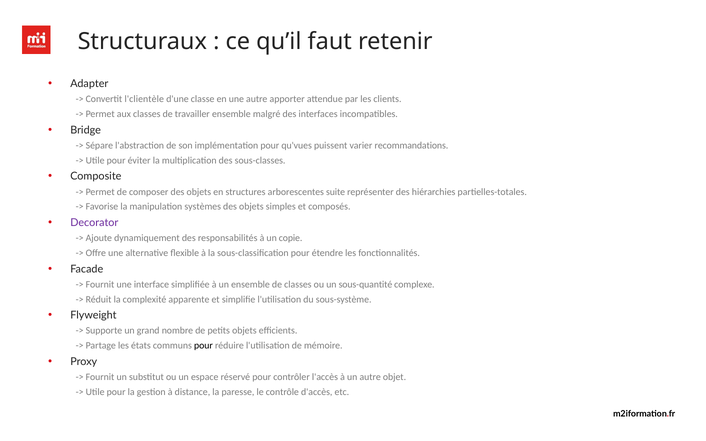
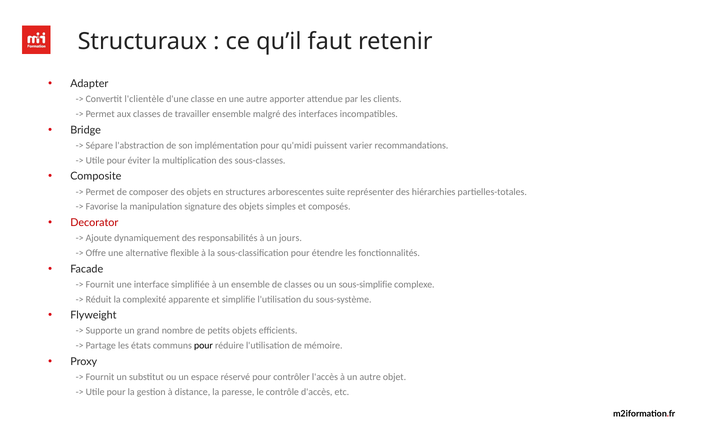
qu'vues: qu'vues -> qu'midi (297, 146)
systèmes: systèmes -> signature (203, 207)
Decorator colour: purple -> red (94, 223)
copie: copie -> jours (290, 238)
sous-quantité: sous-quantité -> sous-simplifie (365, 285)
